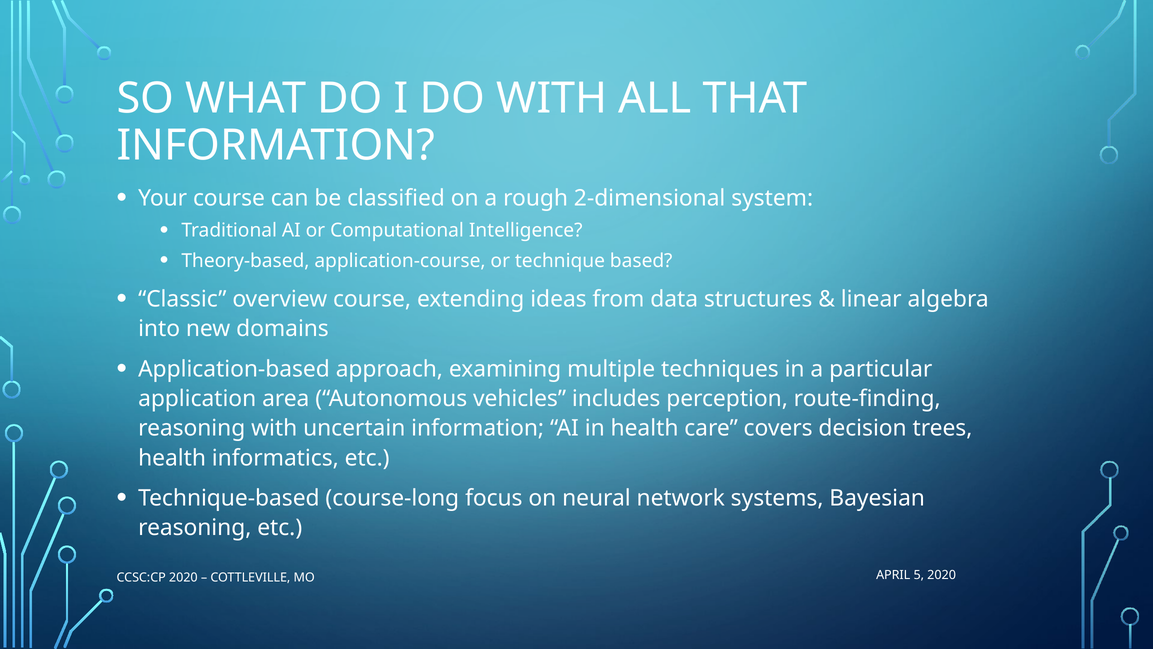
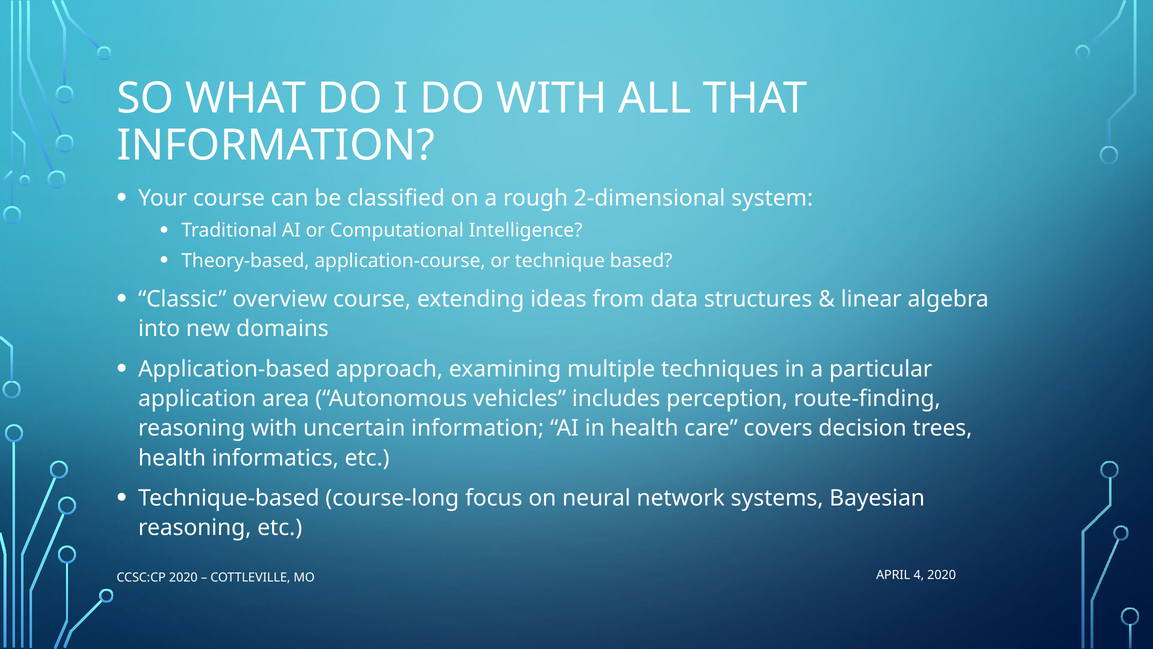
5: 5 -> 4 (919, 574)
